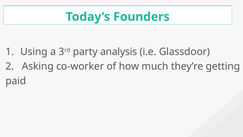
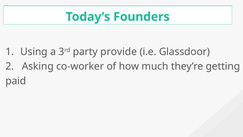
analysis: analysis -> provide (119, 52)
